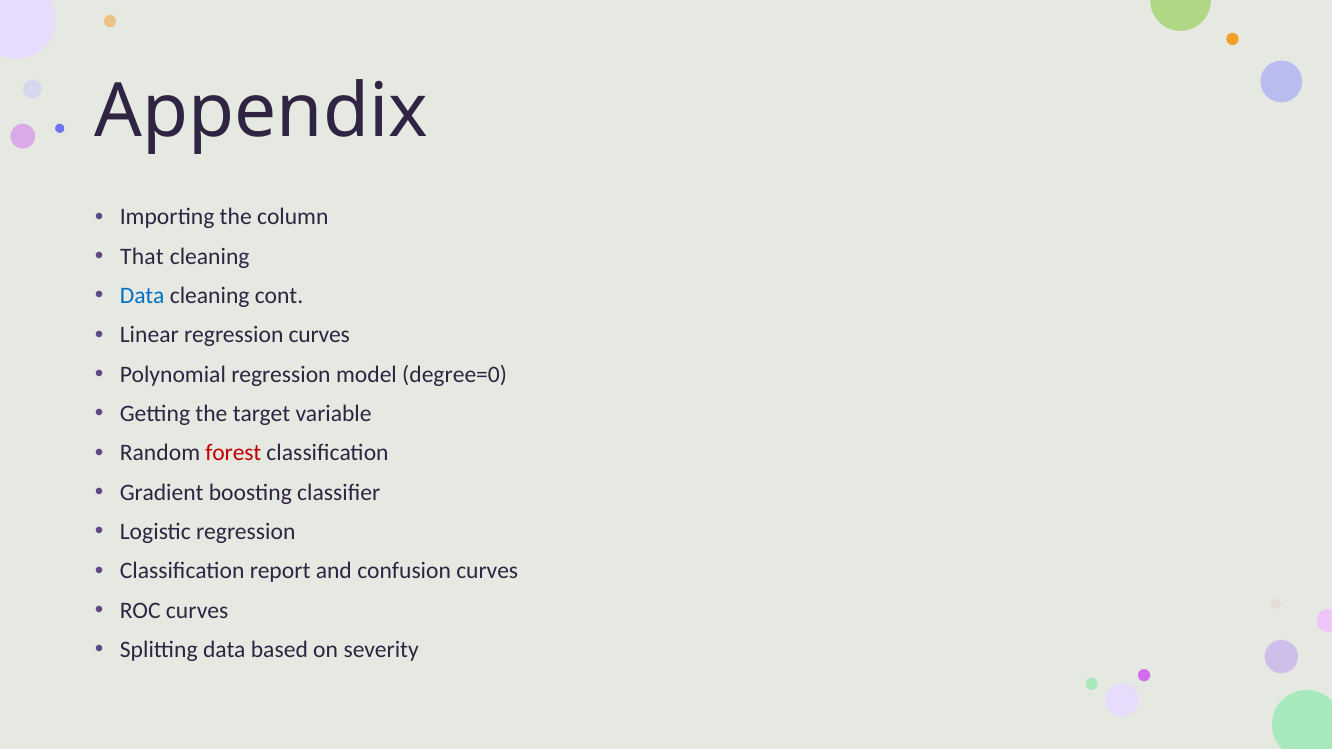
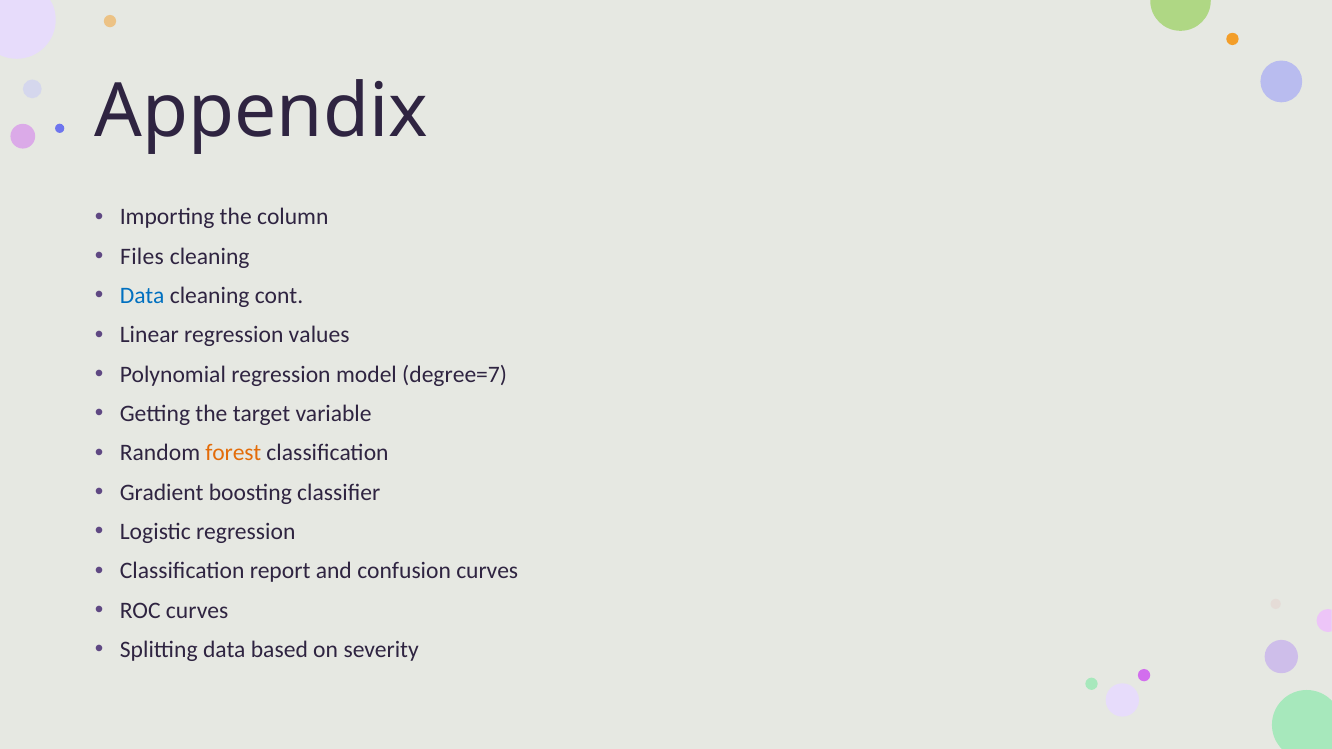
That: That -> Files (142, 256)
regression curves: curves -> values (319, 335)
degree=0: degree=0 -> degree=7 (455, 375)
forest colour: red -> orange (233, 453)
